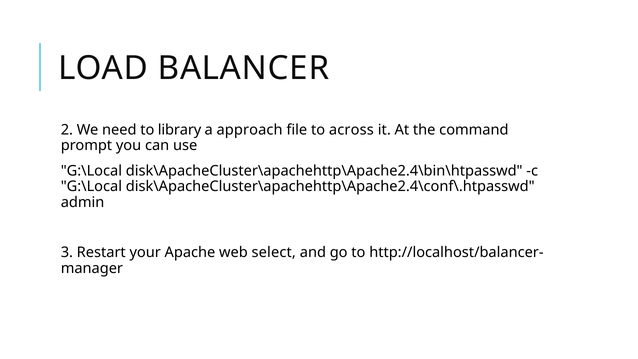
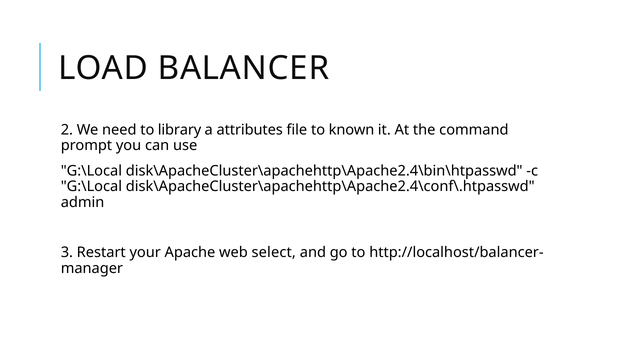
approach: approach -> attributes (250, 130)
across: across -> known (352, 130)
